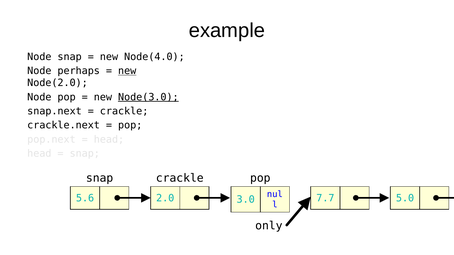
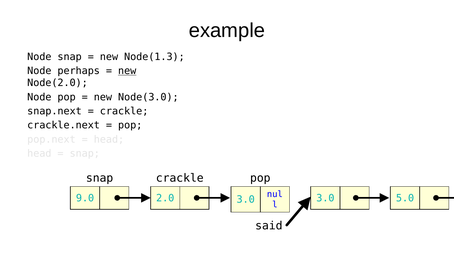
Node(4.0: Node(4.0 -> Node(1.3 (154, 57)
Node(3.0 underline: present -> none (148, 97)
5.6: 5.6 -> 9.0 (85, 198)
7.7: 7.7 -> 3.0 (325, 198)
only: only -> said (269, 226)
